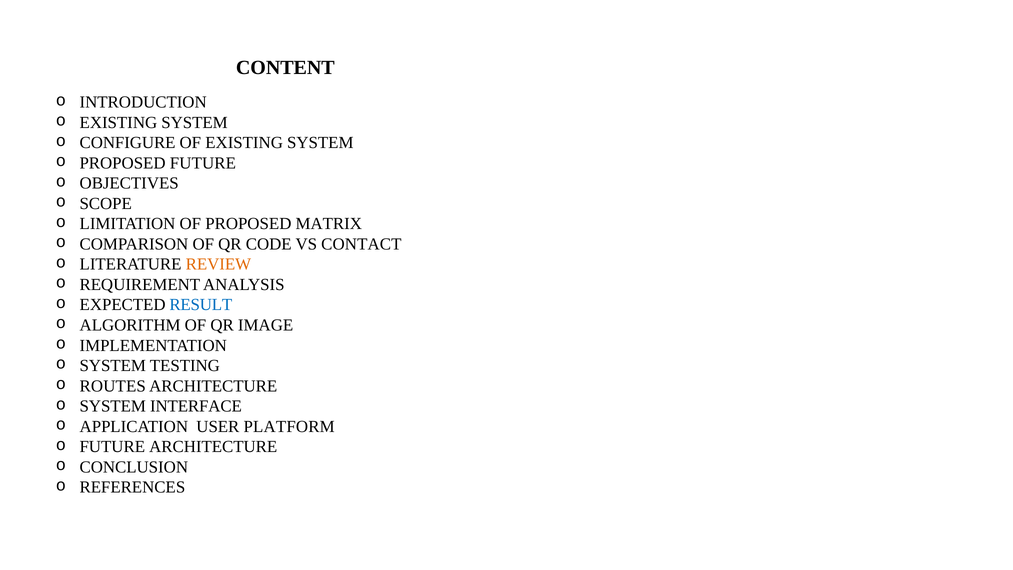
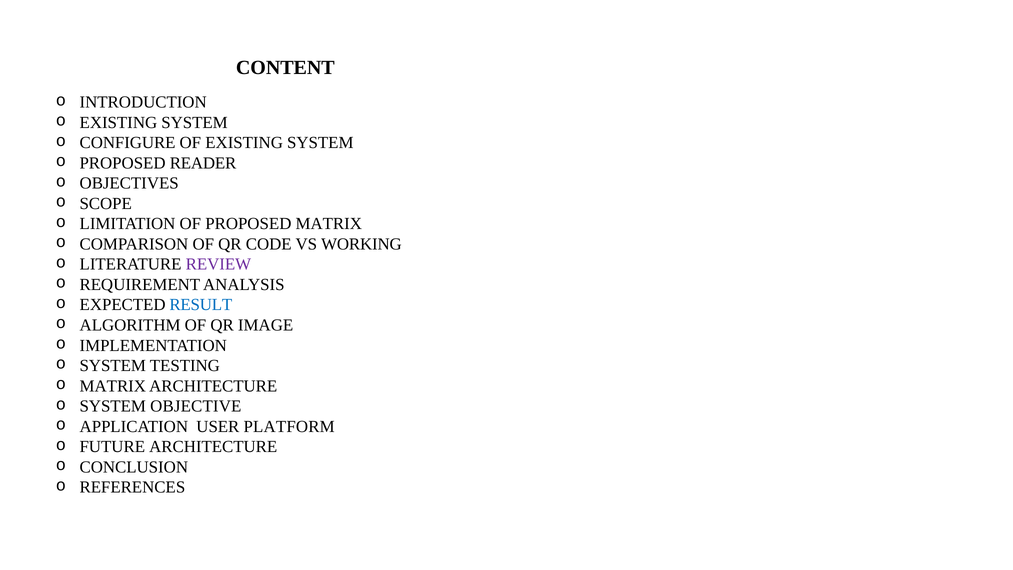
PROPOSED FUTURE: FUTURE -> READER (203, 163)
CONTACT: CONTACT -> WORKING (361, 244)
REVIEW colour: orange -> purple (218, 264)
ROUTES: ROUTES -> MATRIX (113, 386)
INTERFACE: INTERFACE -> OBJECTIVE (196, 406)
